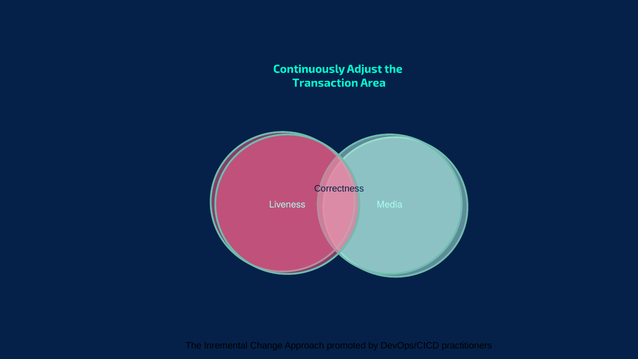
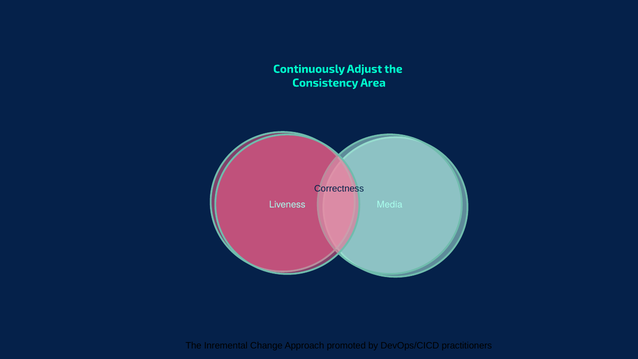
Transaction: Transaction -> Consistency (325, 83)
